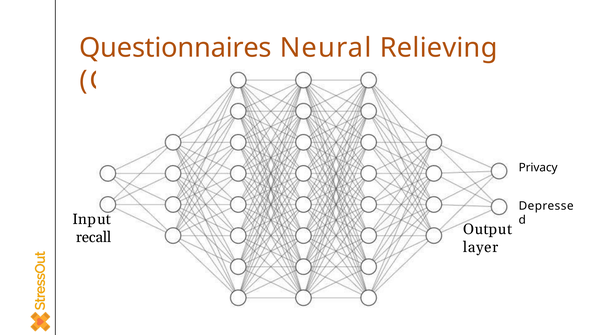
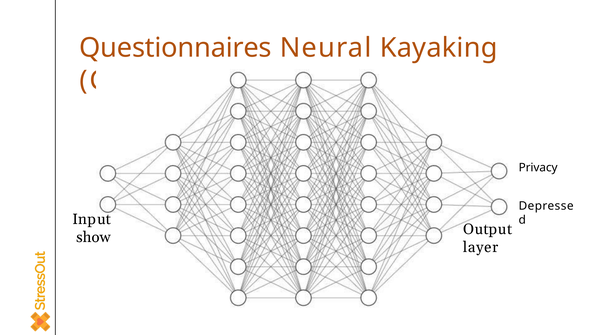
Relieving: Relieving -> Kayaking (439, 48)
recall: recall -> show (93, 237)
